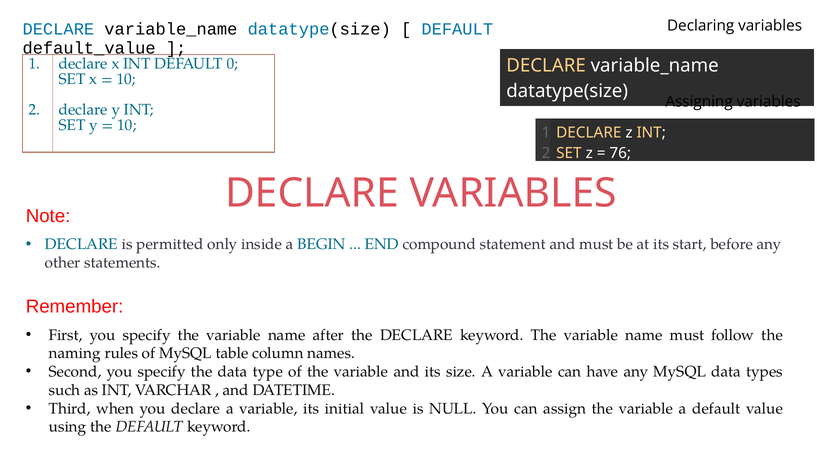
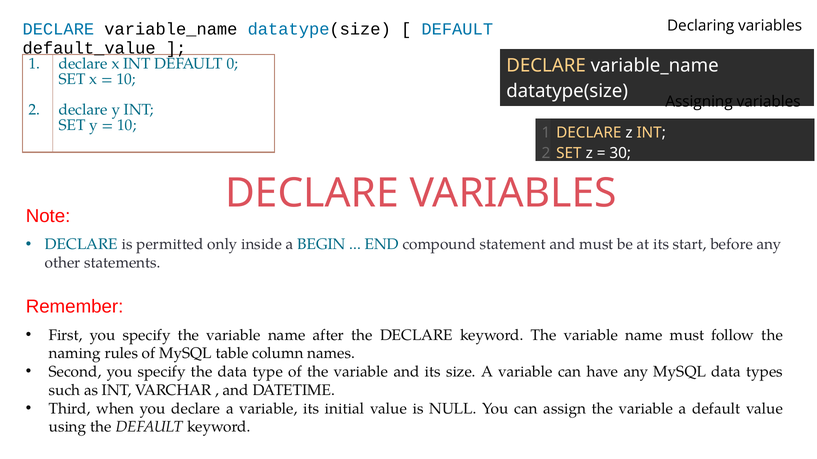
76: 76 -> 30 (620, 154)
